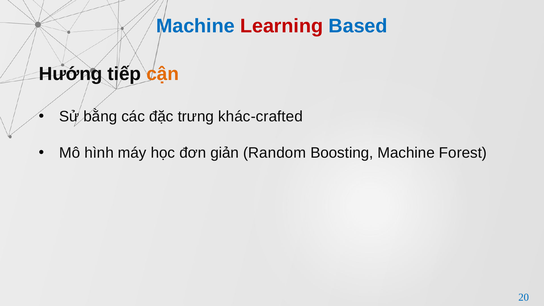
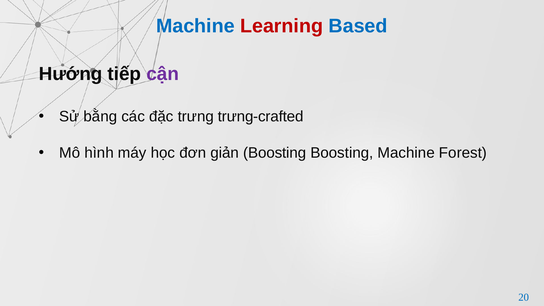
cận colour: orange -> purple (163, 74)
khác-crafted: khác-crafted -> trưng-crafted (261, 117)
giản Random: Random -> Boosting (275, 153)
